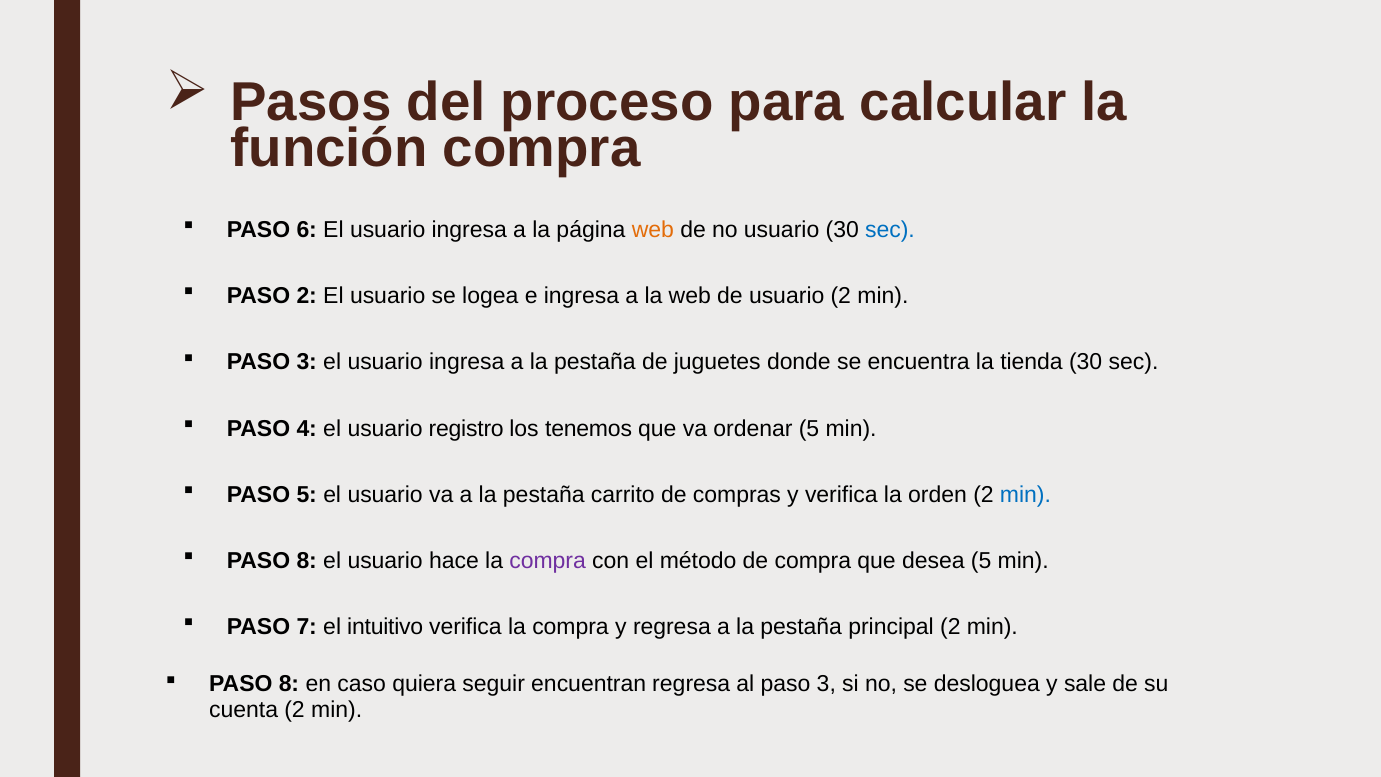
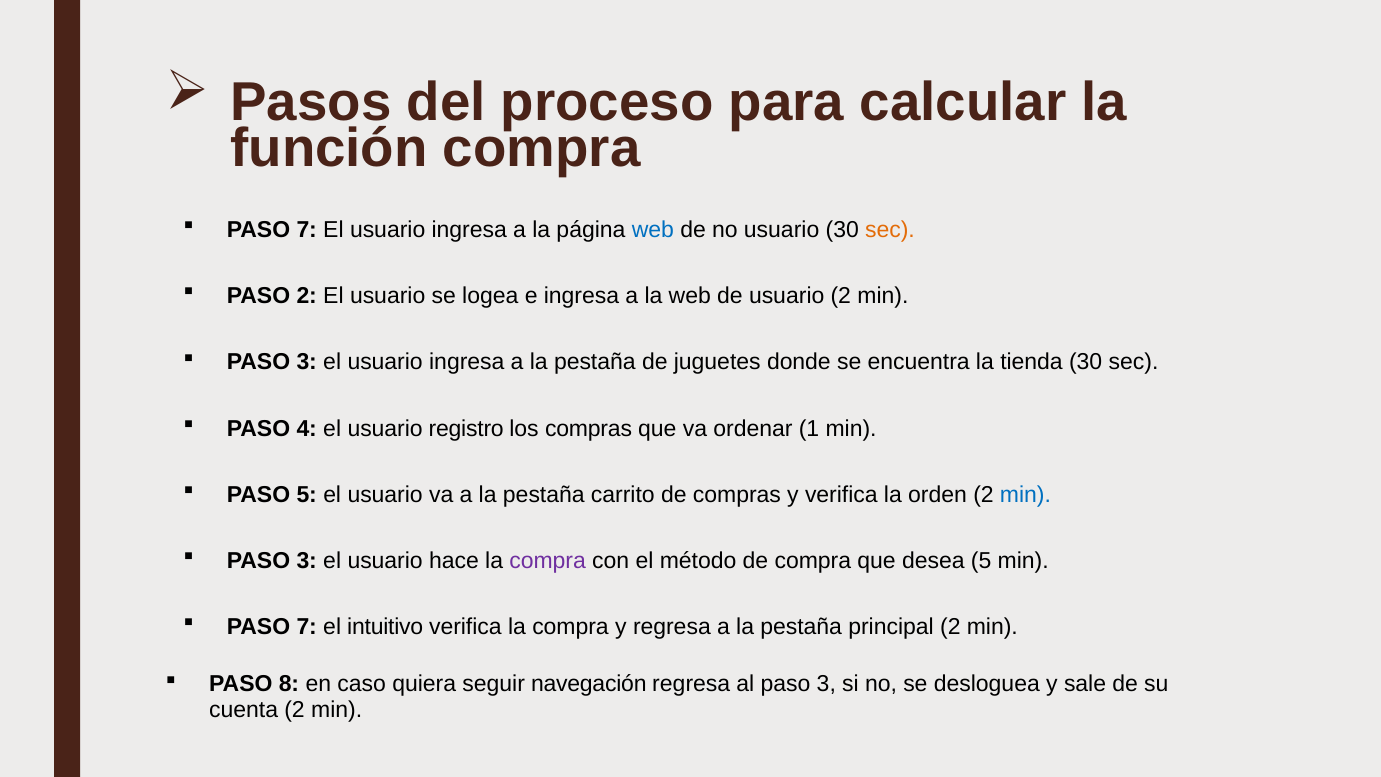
6: 6 -> 7 (307, 230)
web colour: orange -> blue (653, 230)
sec colour: blue -> orange (890, 230)
los tenemos: tenemos -> compras (589, 428)
ordenar 5: 5 -> 1 (809, 428)
8: 8 -> 3 (307, 561)
encuentran: encuentran -> navegación (589, 684)
